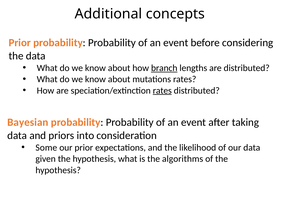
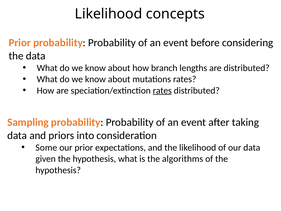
Additional: Additional -> Likelihood (109, 14)
branch underline: present -> none (164, 68)
Bayesian: Bayesian -> Sampling (28, 122)
